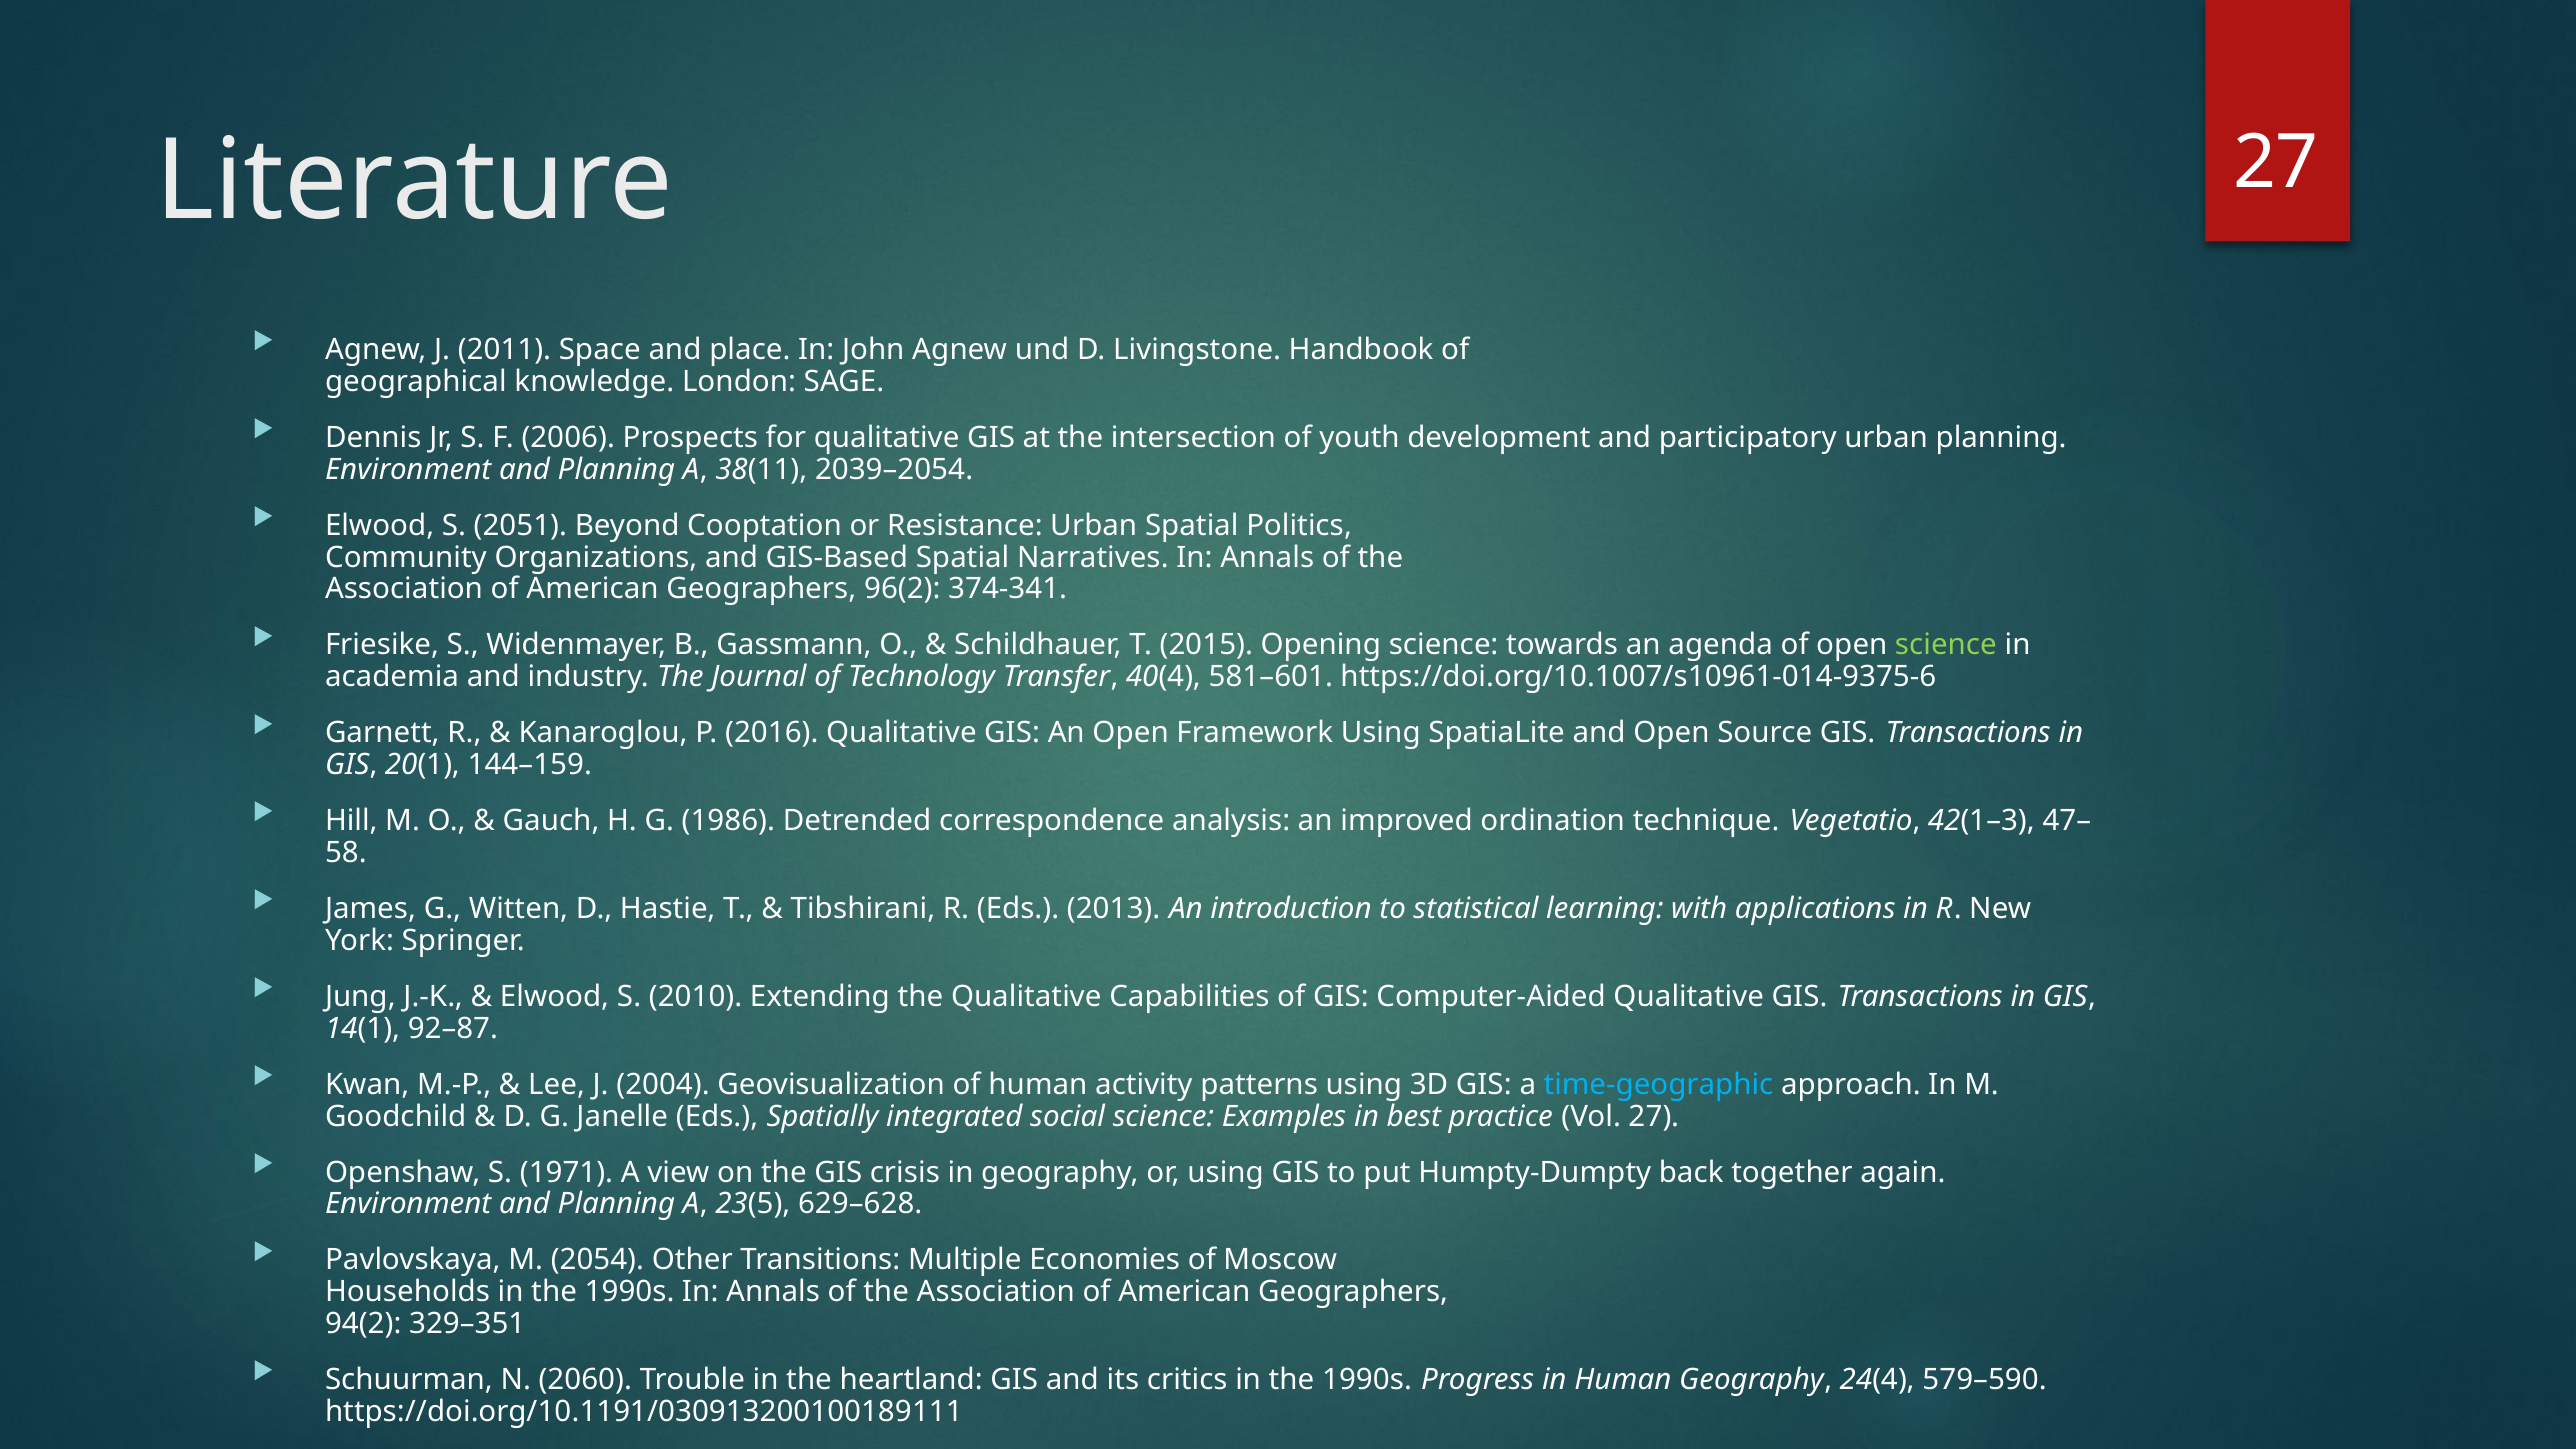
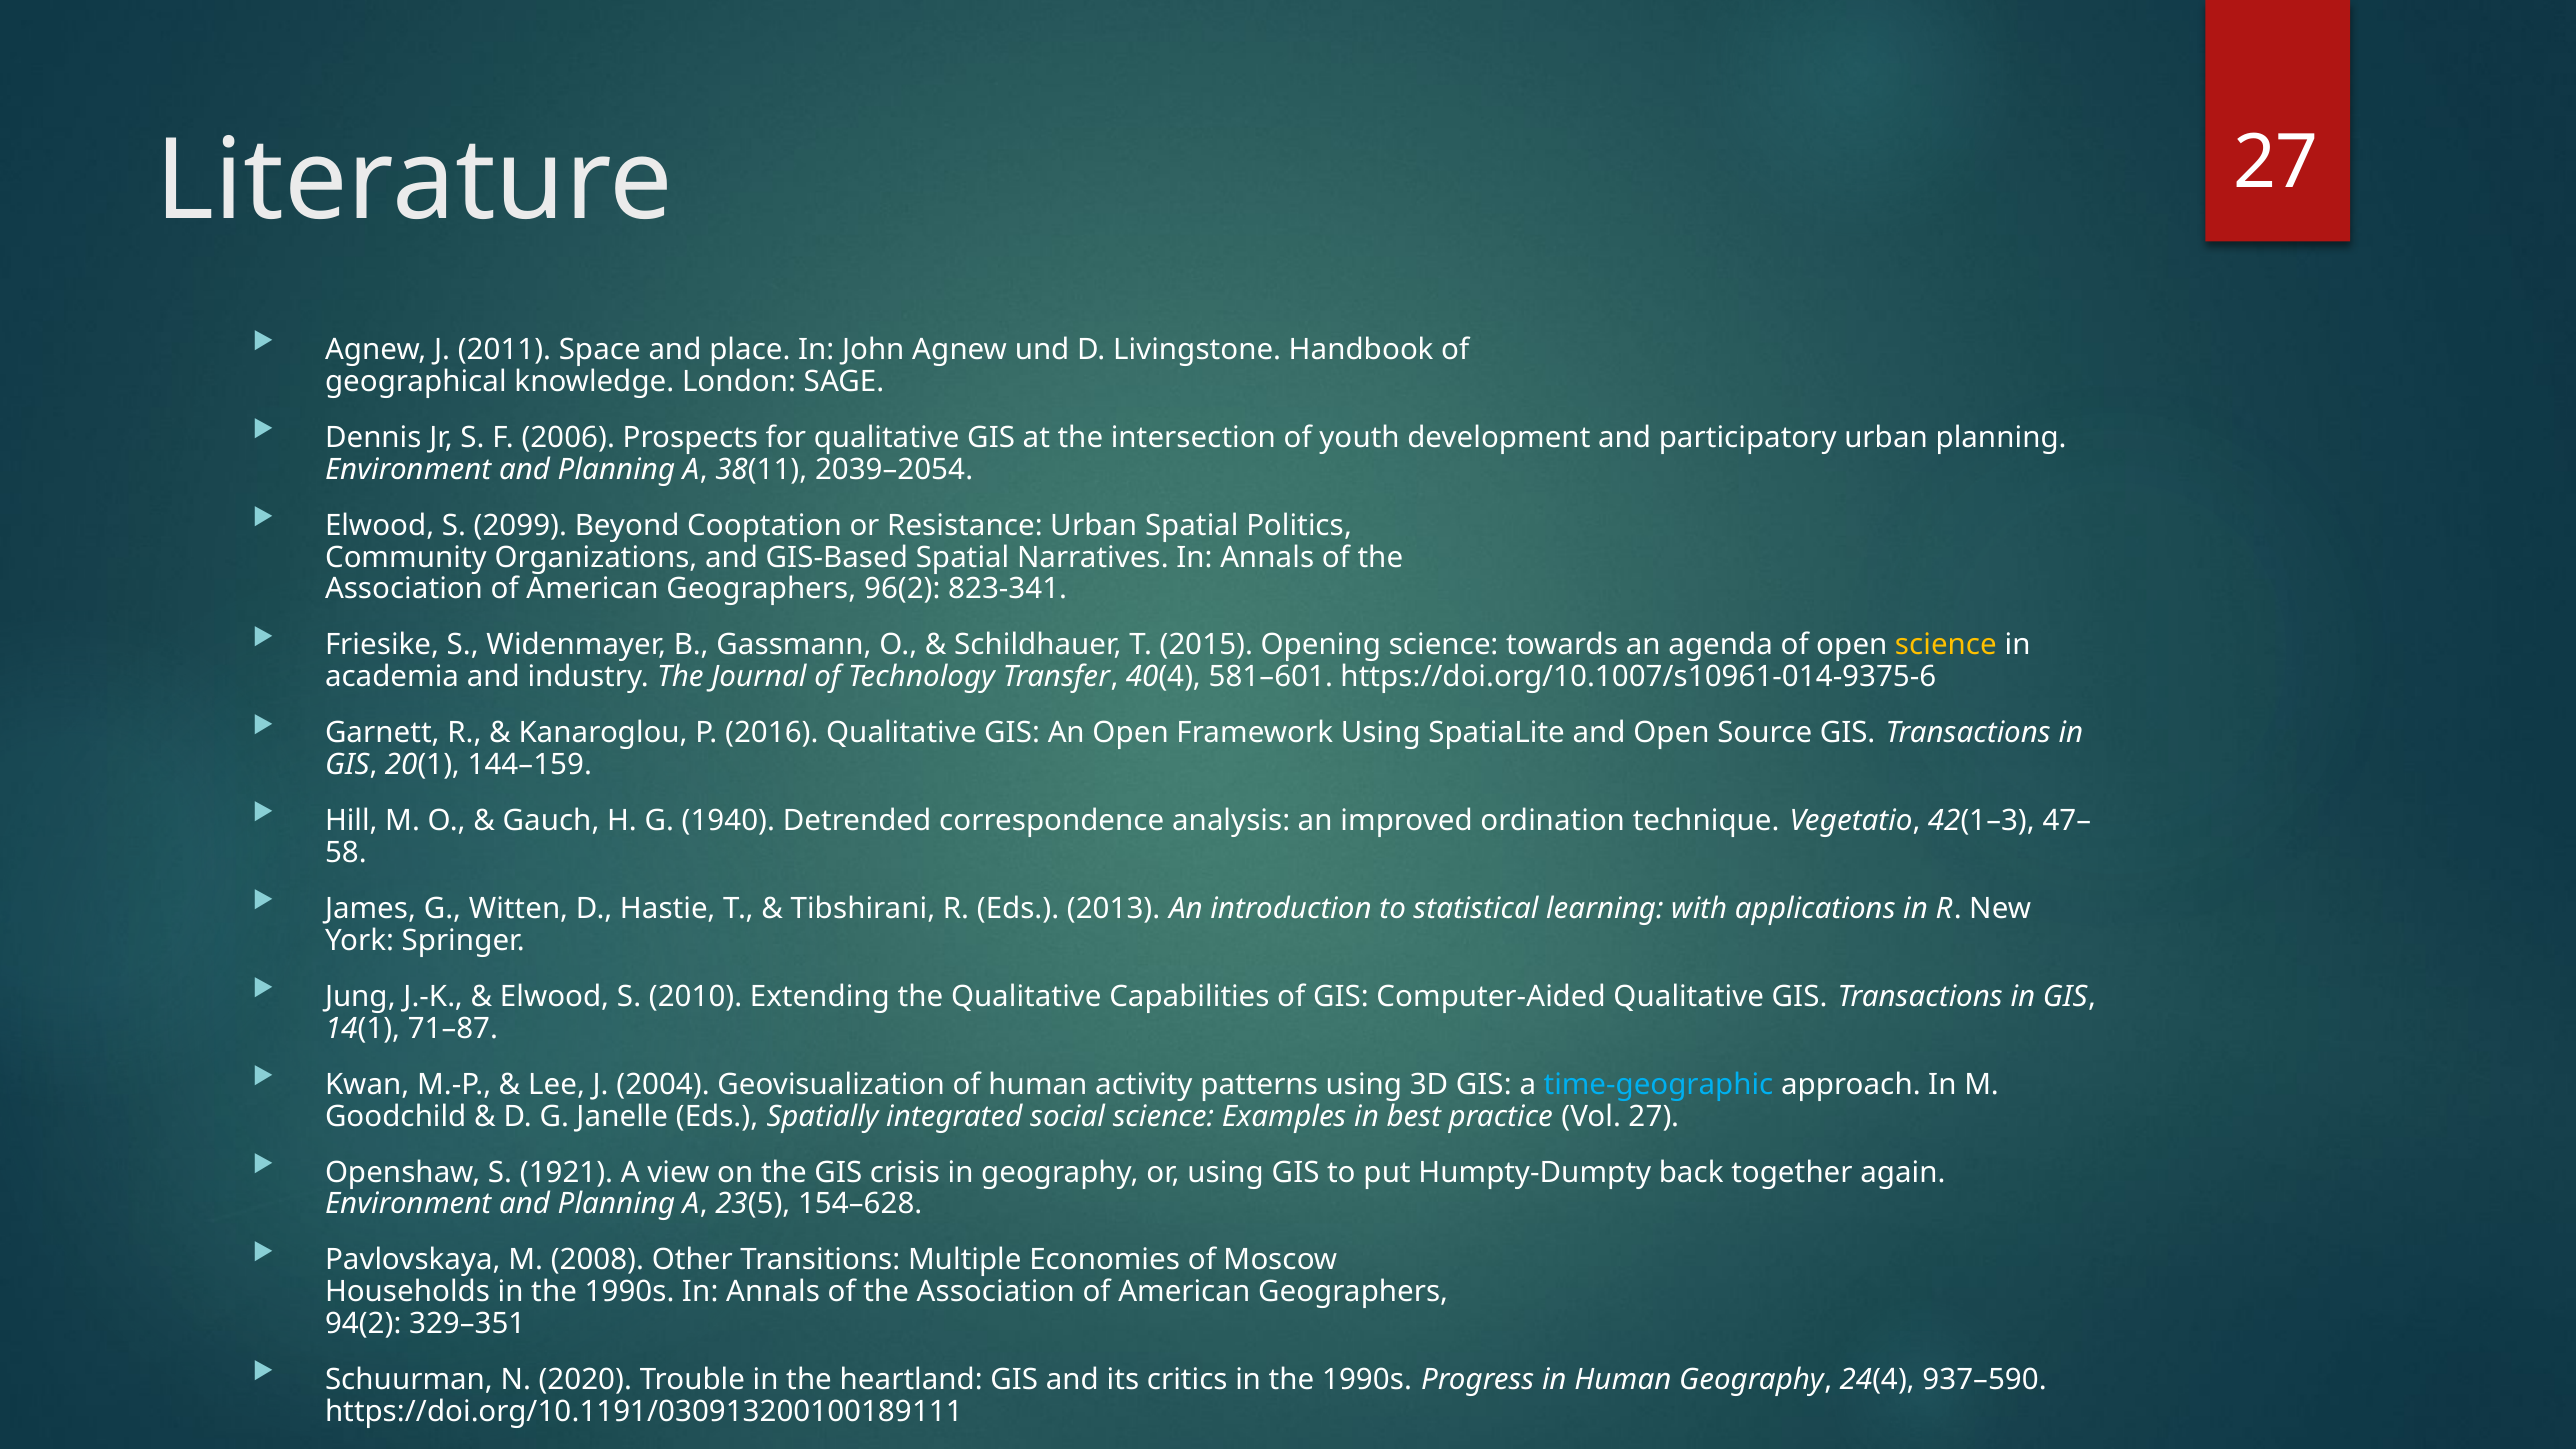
2051: 2051 -> 2099 (520, 525)
374-341: 374-341 -> 823-341 (1008, 589)
science colour: light green -> yellow (1946, 645)
1986: 1986 -> 1940 (728, 821)
92–87: 92–87 -> 71–87 (453, 1028)
1971: 1971 -> 1921 (566, 1172)
629–628: 629–628 -> 154–628 (860, 1204)
2054: 2054 -> 2008 (597, 1260)
2060: 2060 -> 2020 (585, 1380)
579–590: 579–590 -> 937–590 (1985, 1380)
